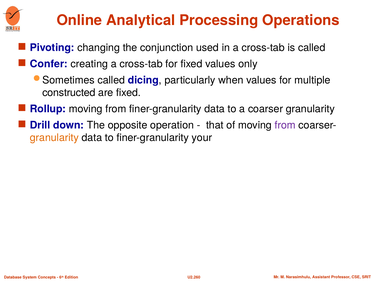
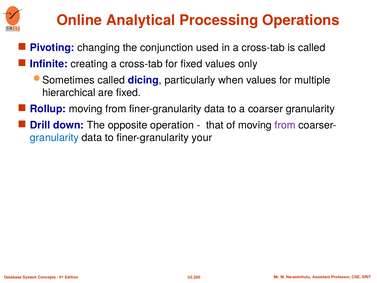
Confer: Confer -> Infinite (49, 64)
constructed: constructed -> hierarchical (69, 93)
granularity colour: orange -> blue (54, 138)
